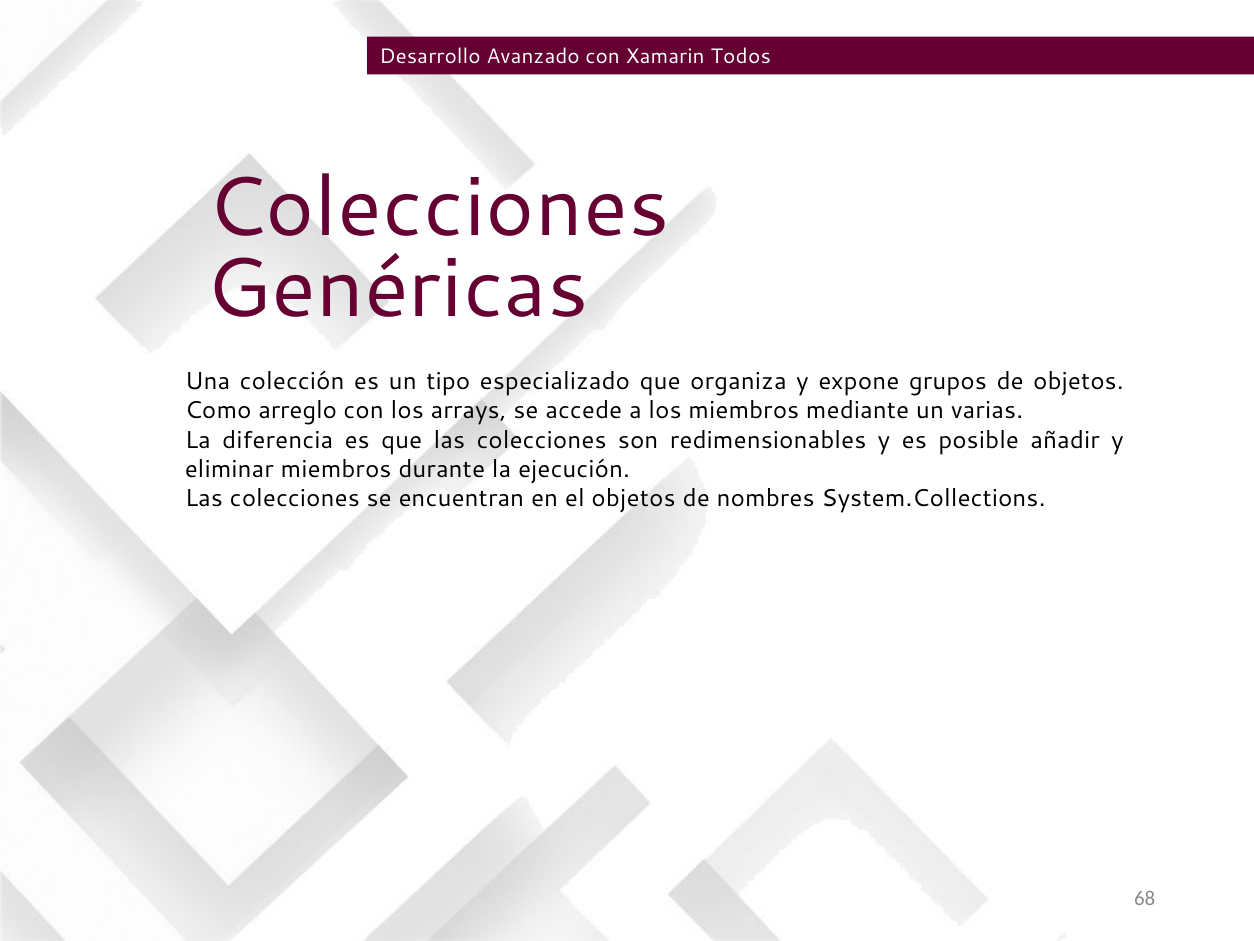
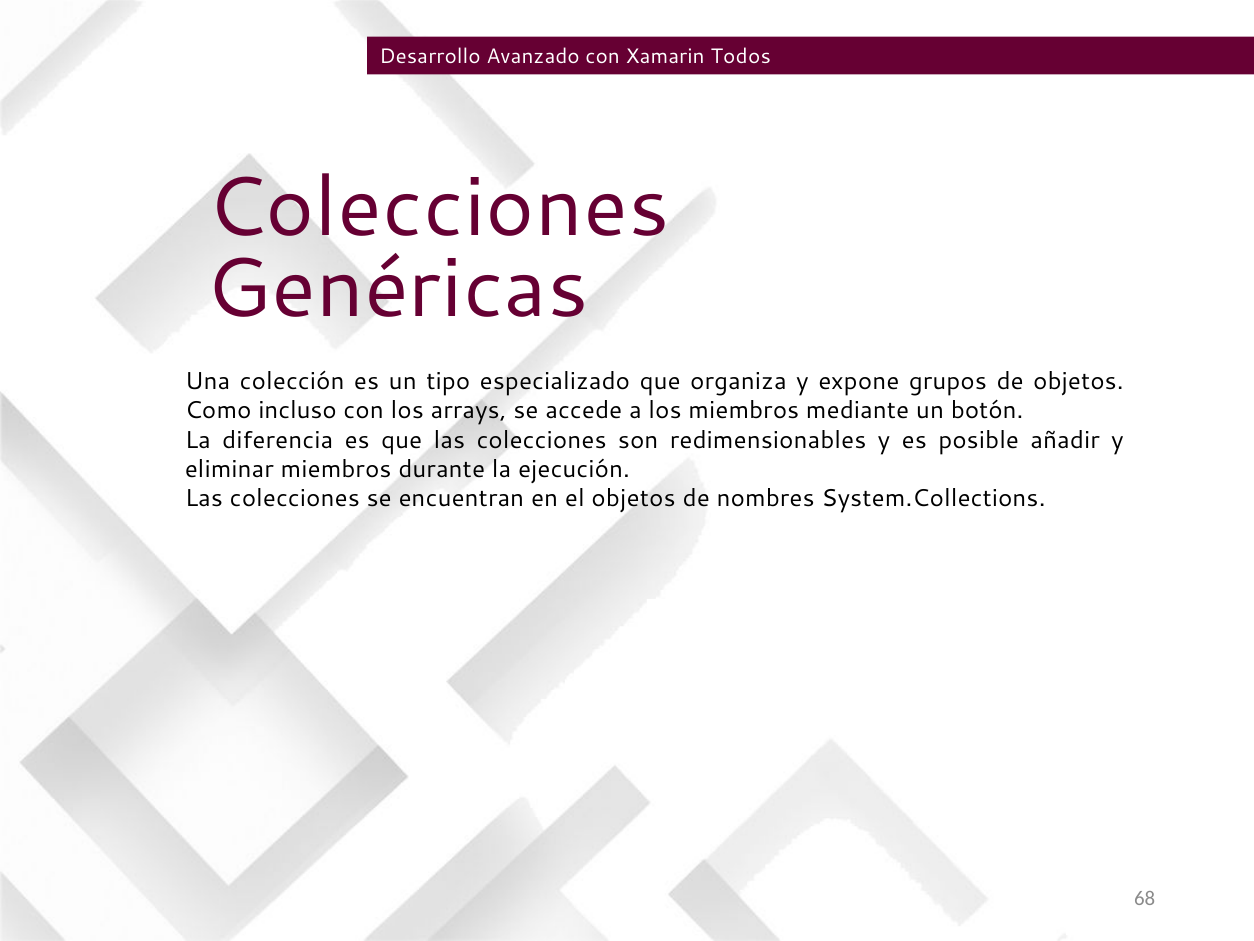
arreglo: arreglo -> incluso (298, 411)
varias: varias -> botón (987, 411)
